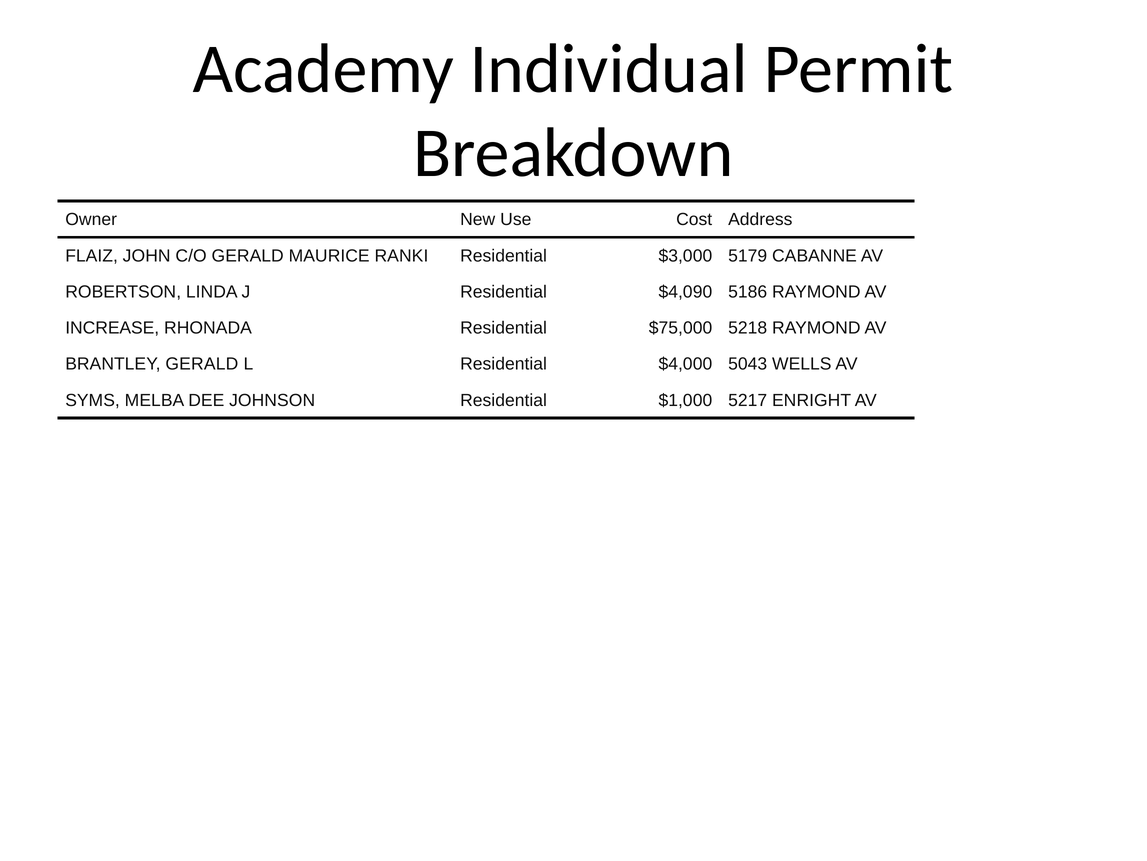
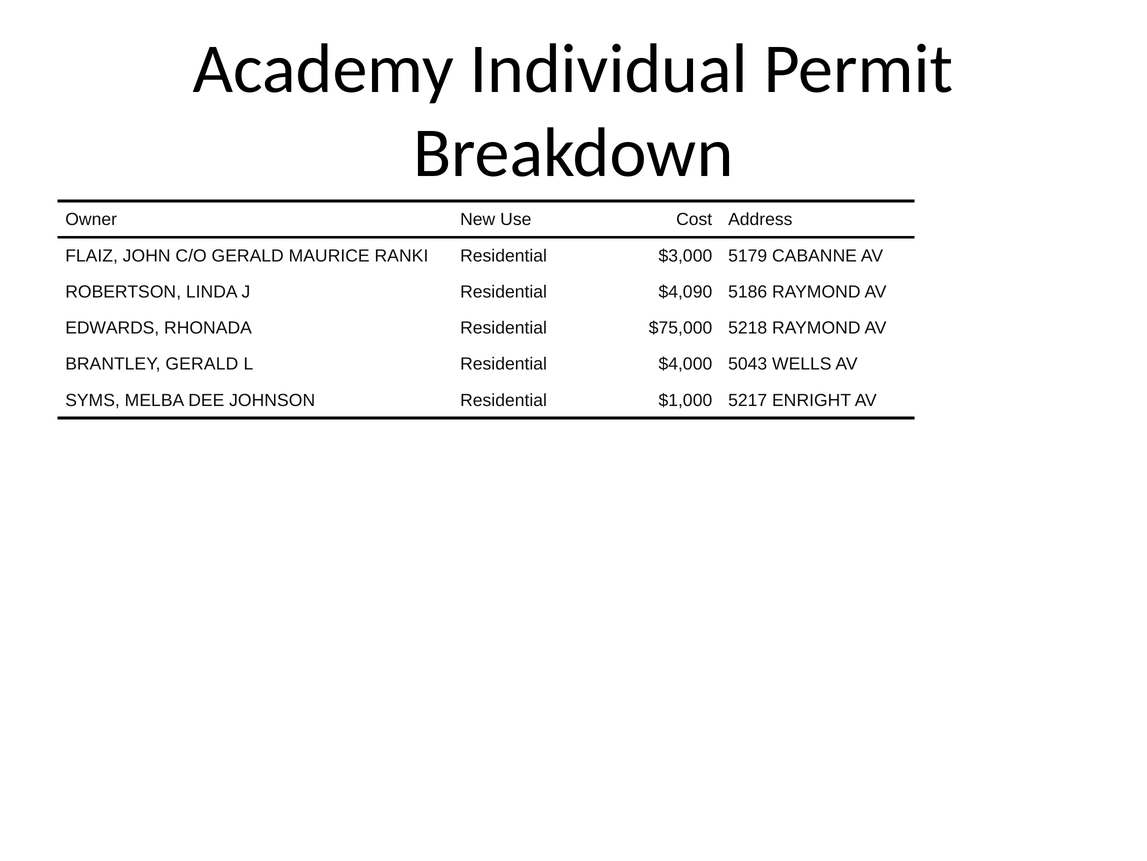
INCREASE: INCREASE -> EDWARDS (112, 328)
